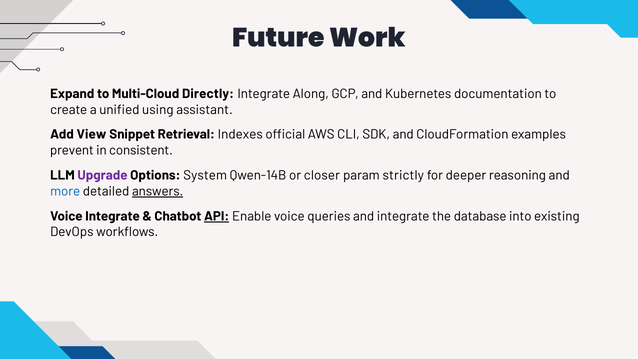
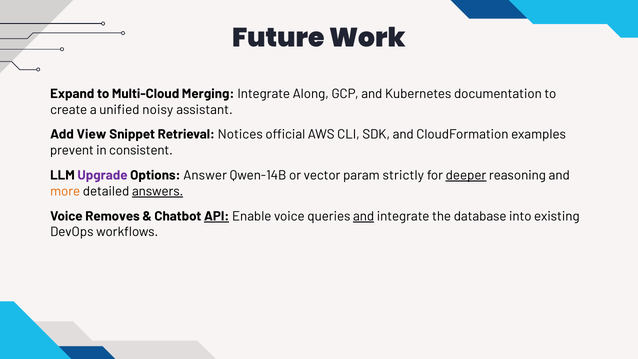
Directly: Directly -> Merging (208, 94)
using: using -> noisy (158, 110)
Indexes: Indexes -> Notices (240, 135)
System: System -> Answer (205, 175)
closer: closer -> vector (322, 175)
deeper underline: none -> present (466, 175)
more colour: blue -> orange (65, 191)
Voice Integrate: Integrate -> Removes (113, 216)
and underline: none -> present (364, 216)
